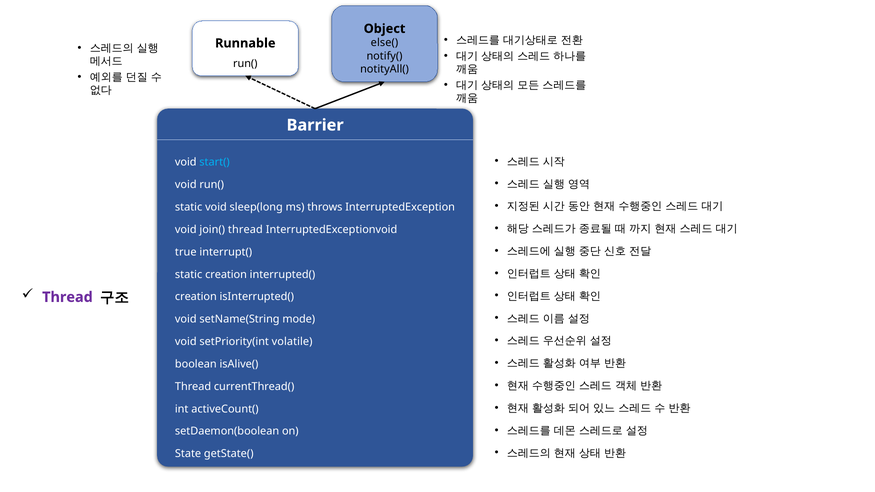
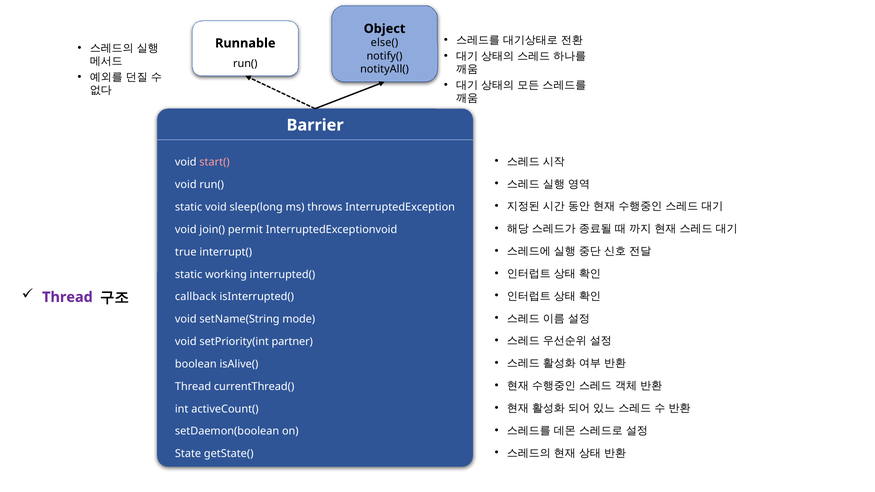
start( colour: light blue -> pink (215, 162)
join( thread: thread -> permit (245, 230)
static creation: creation -> working (226, 275)
creation: creation -> callback (196, 297)
volatile: volatile -> partner (292, 342)
